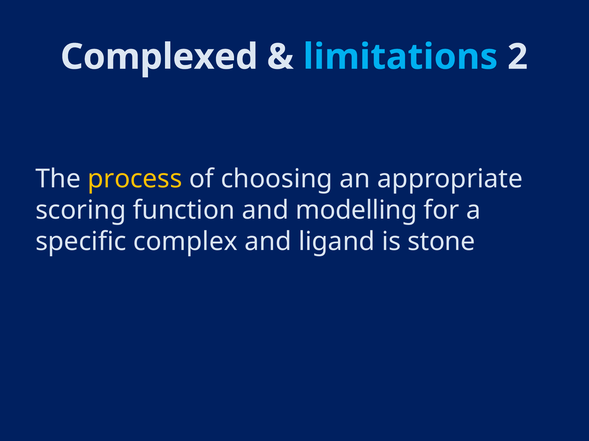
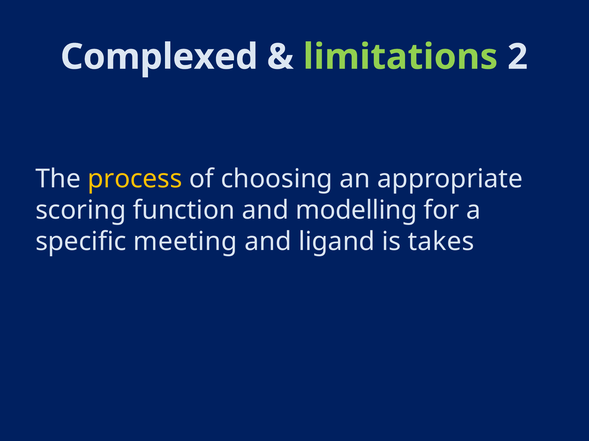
limitations colour: light blue -> light green (401, 57)
complex: complex -> meeting (185, 242)
stone: stone -> takes (441, 242)
